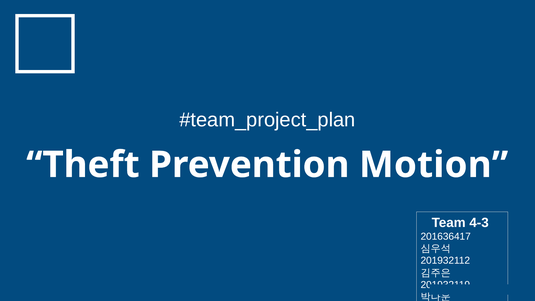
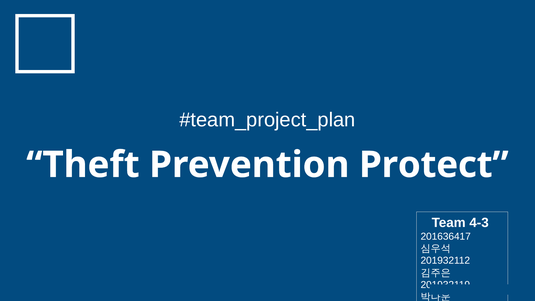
Motion: Motion -> Protect (434, 165)
